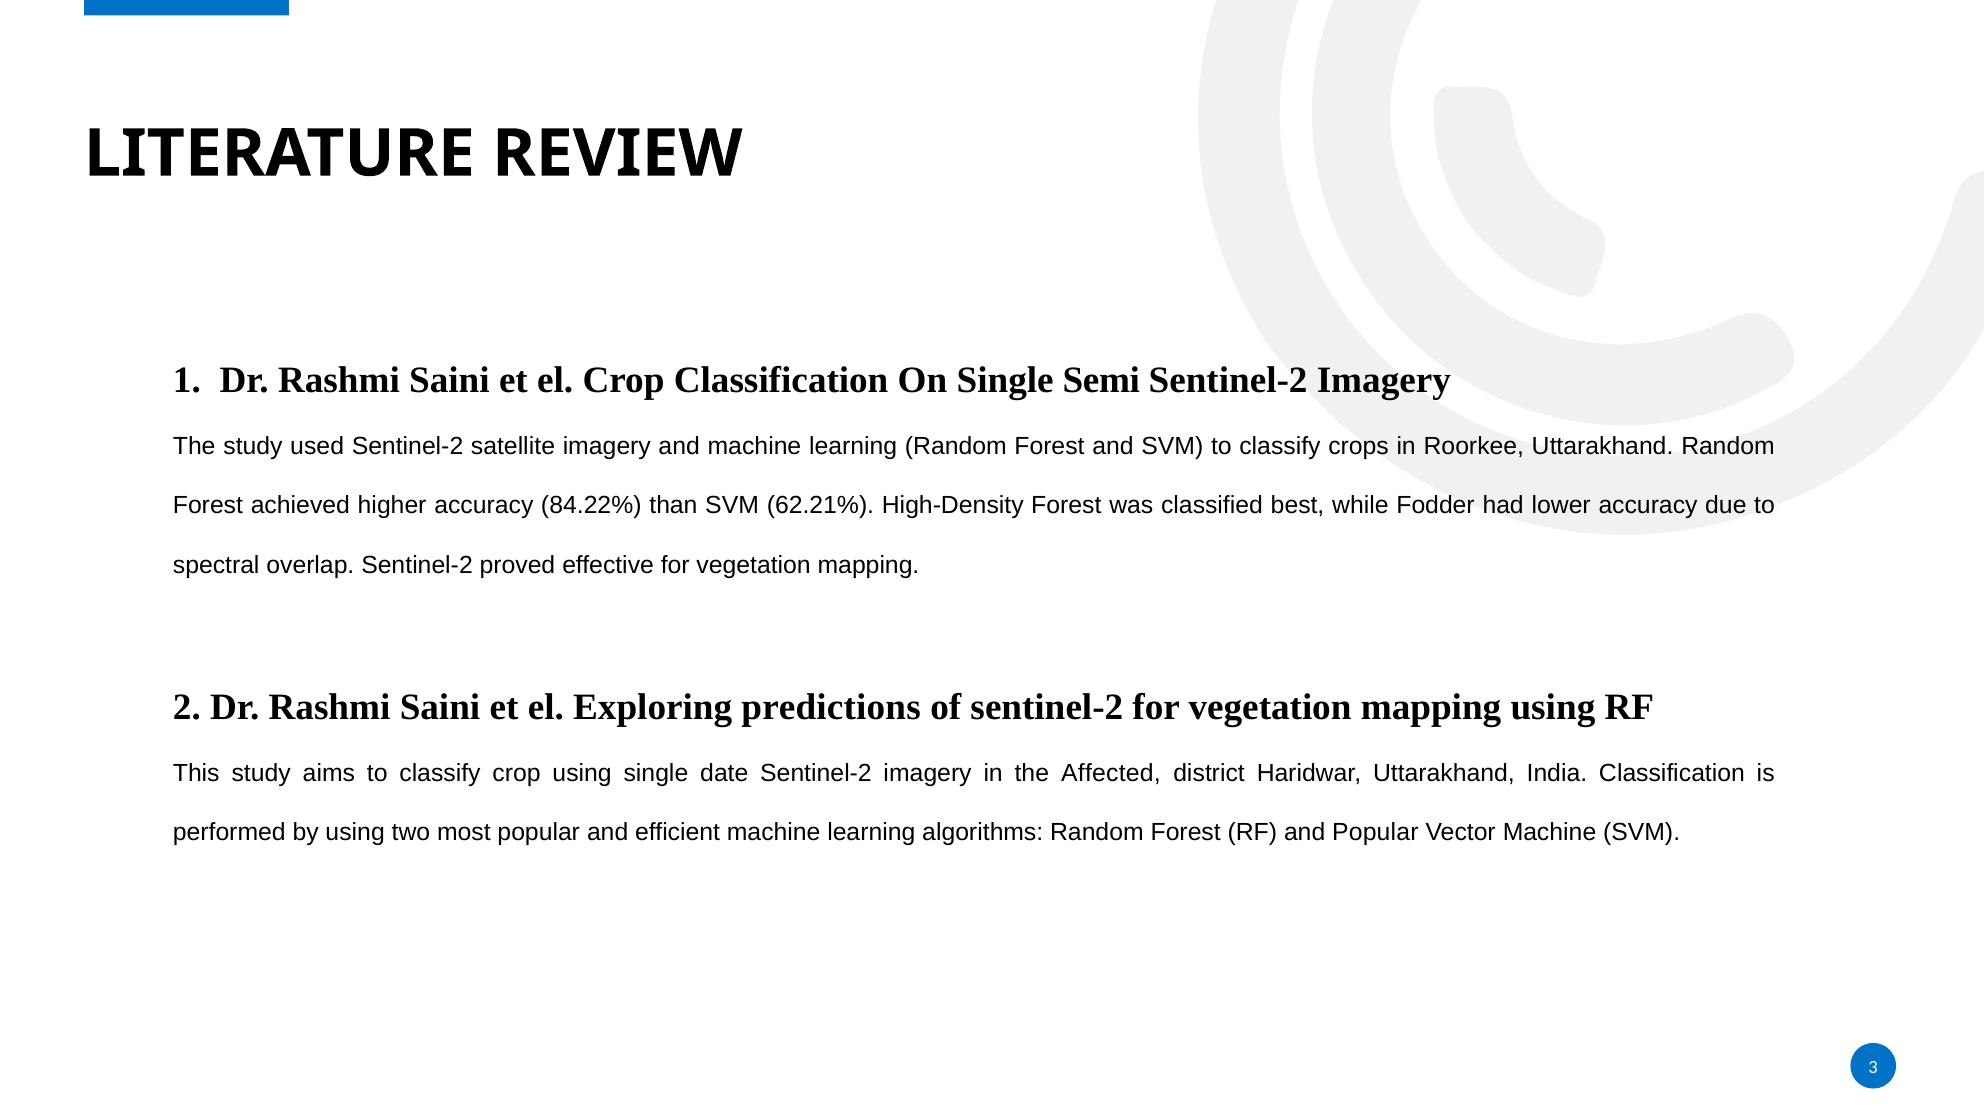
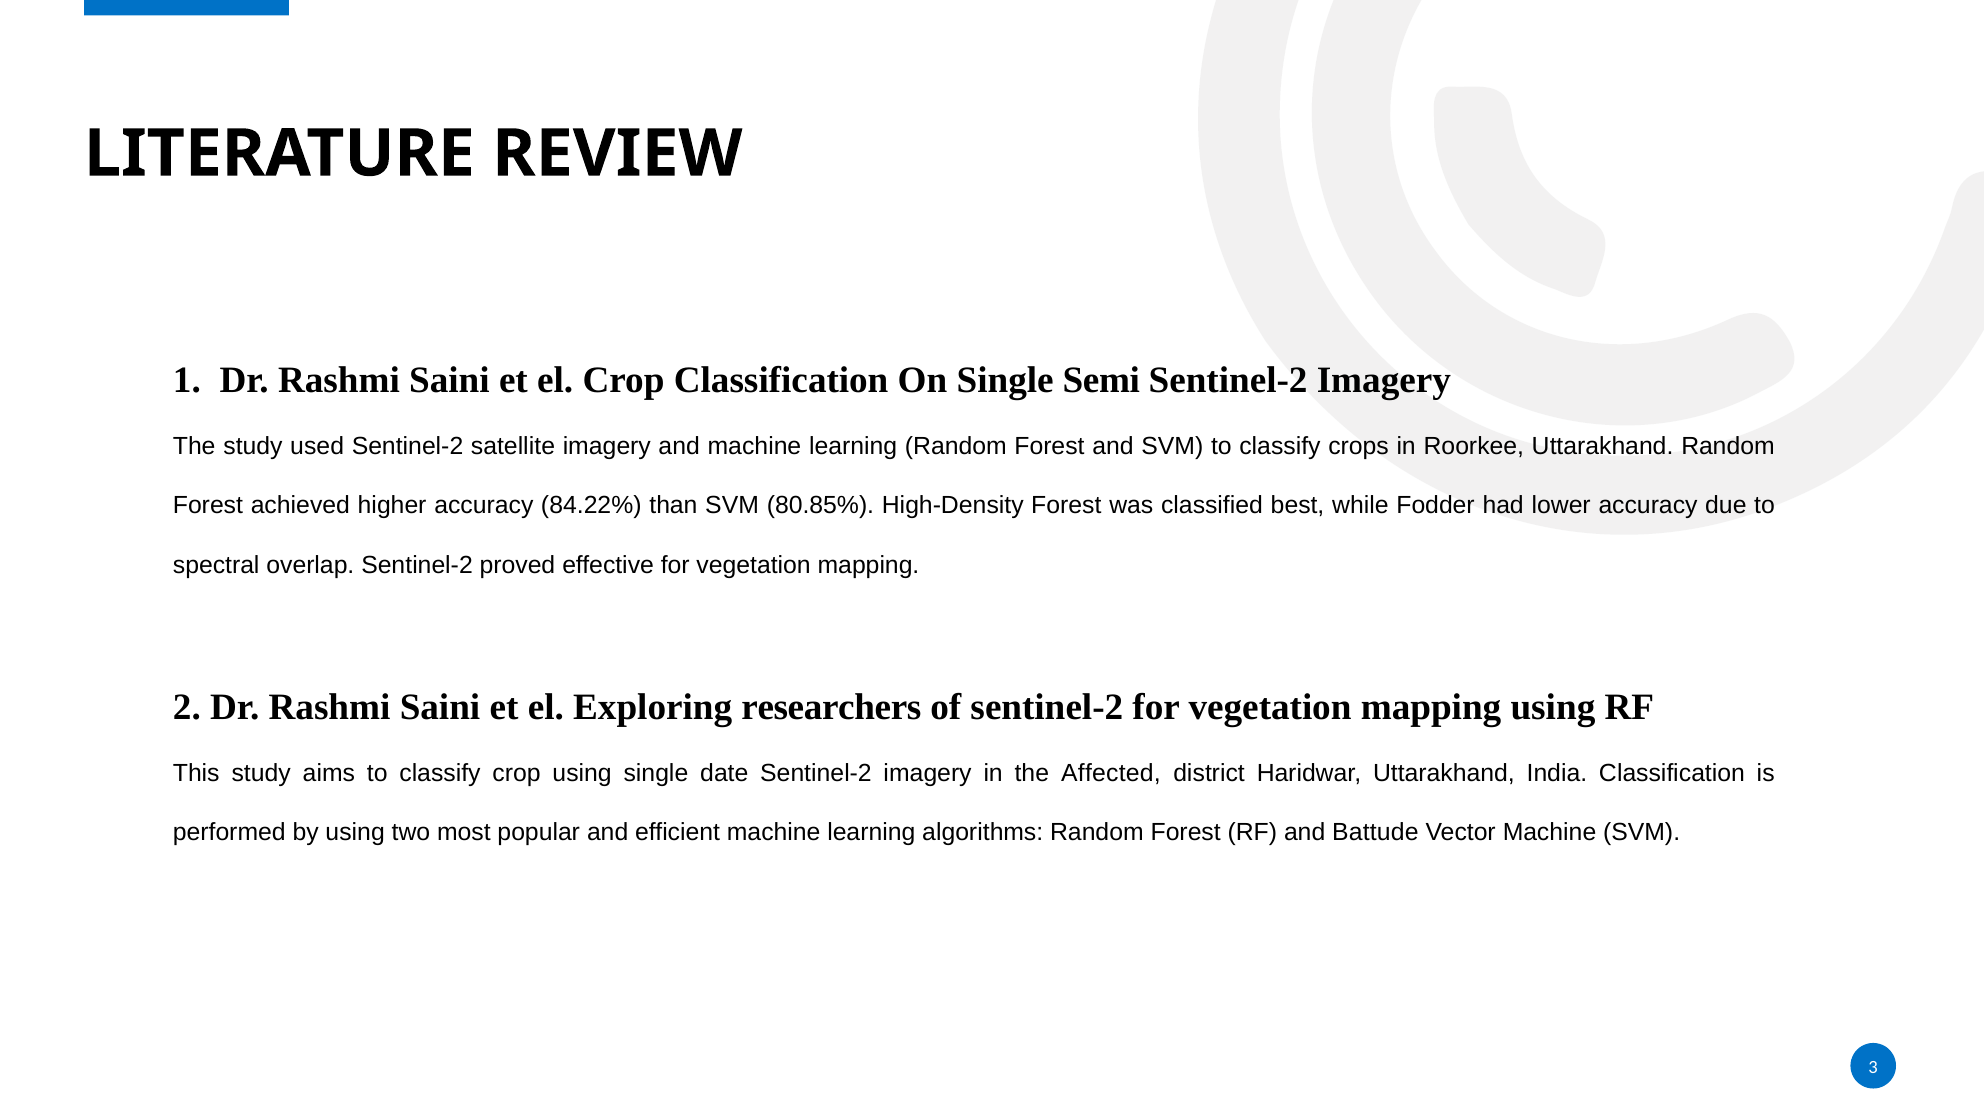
62.21%: 62.21% -> 80.85% (820, 505)
predictions: predictions -> researchers (831, 707)
and Popular: Popular -> Battude (1375, 833)
